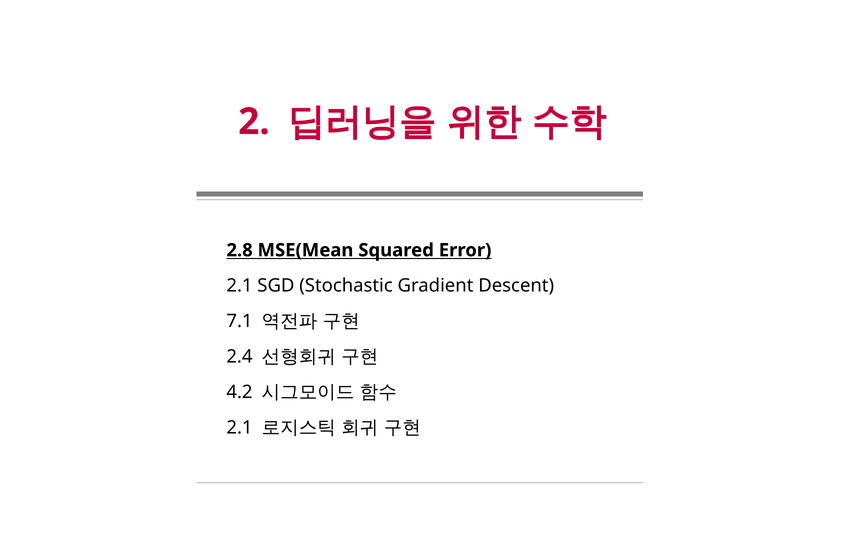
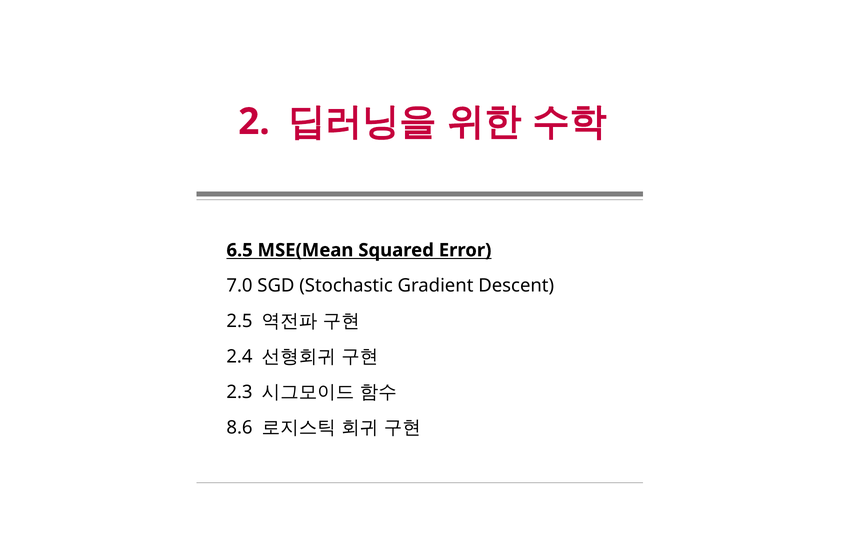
2.8: 2.8 -> 6.5 (240, 250)
2.1: 2.1 -> 7.0 (240, 285)
7.1: 7.1 -> 2.5 (240, 321)
4.2: 4.2 -> 2.3 (240, 392)
2.1: 2.1 -> 8.6 (240, 427)
